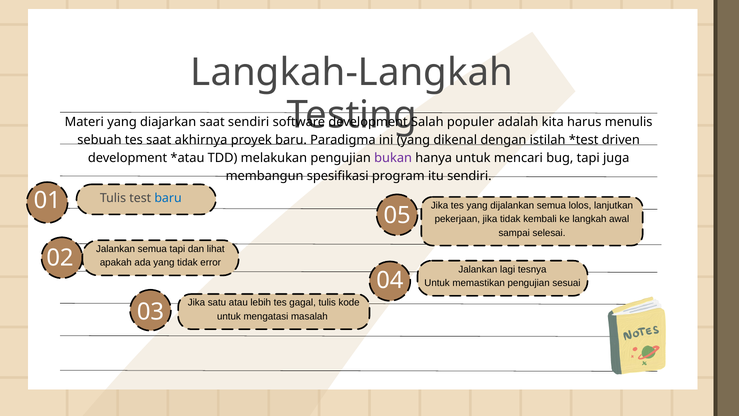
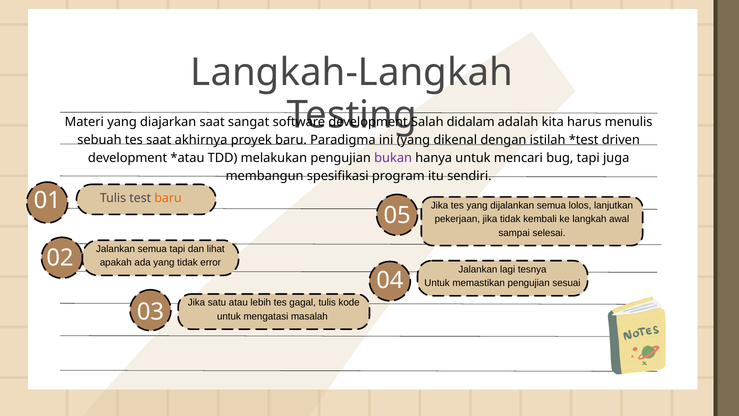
saat sendiri: sendiri -> sangat (249, 122)
populer: populer -> didalam (471, 122)
baru colour: blue -> orange (168, 198)
